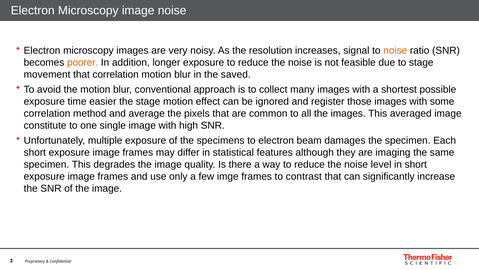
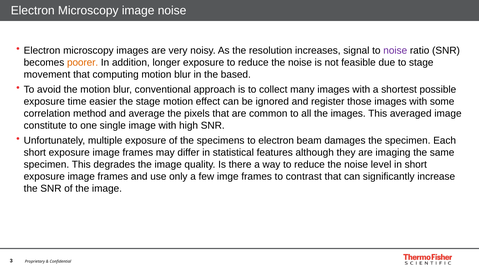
noise colour: orange -> purple (395, 50)
that correlation: correlation -> computing (116, 74)
saved: saved -> based (236, 74)
